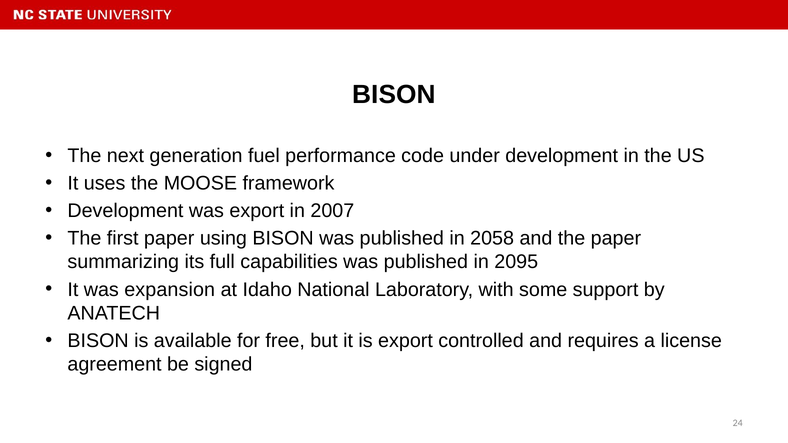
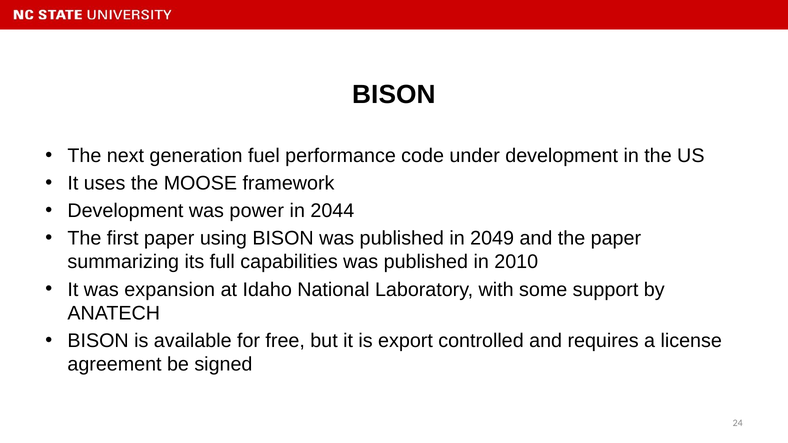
was export: export -> power (257, 211)
2007: 2007 -> 2044 (332, 211)
2058: 2058 -> 2049 (492, 239)
2095: 2095 -> 2010 (516, 262)
